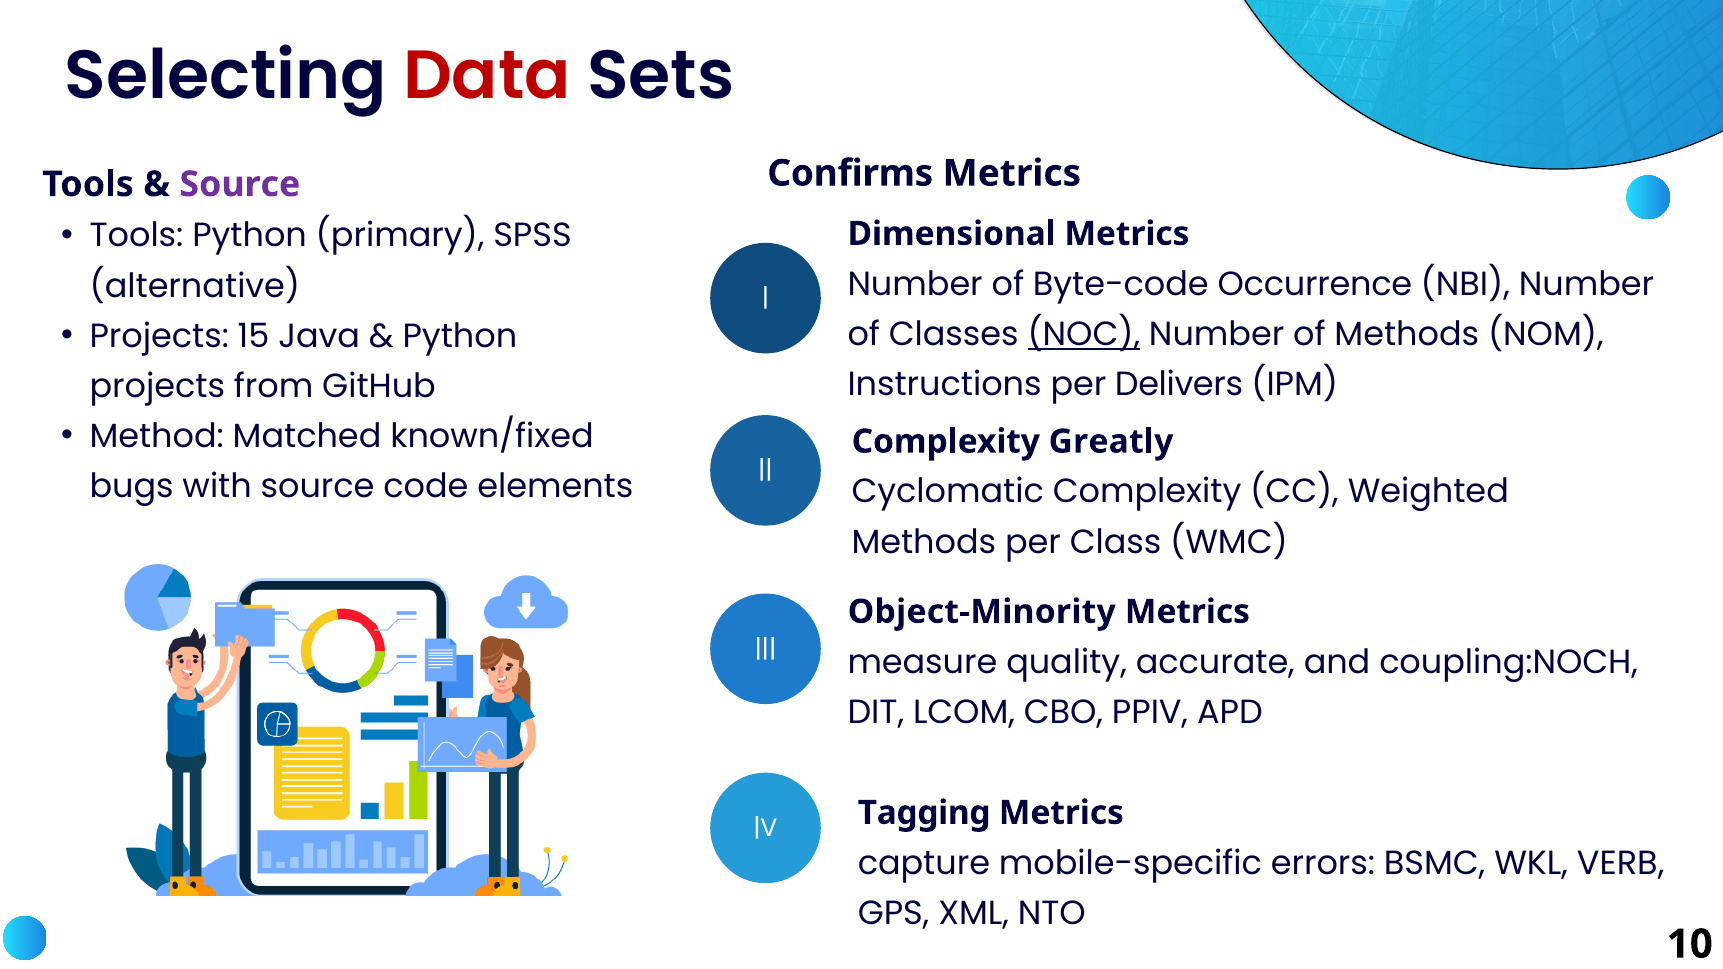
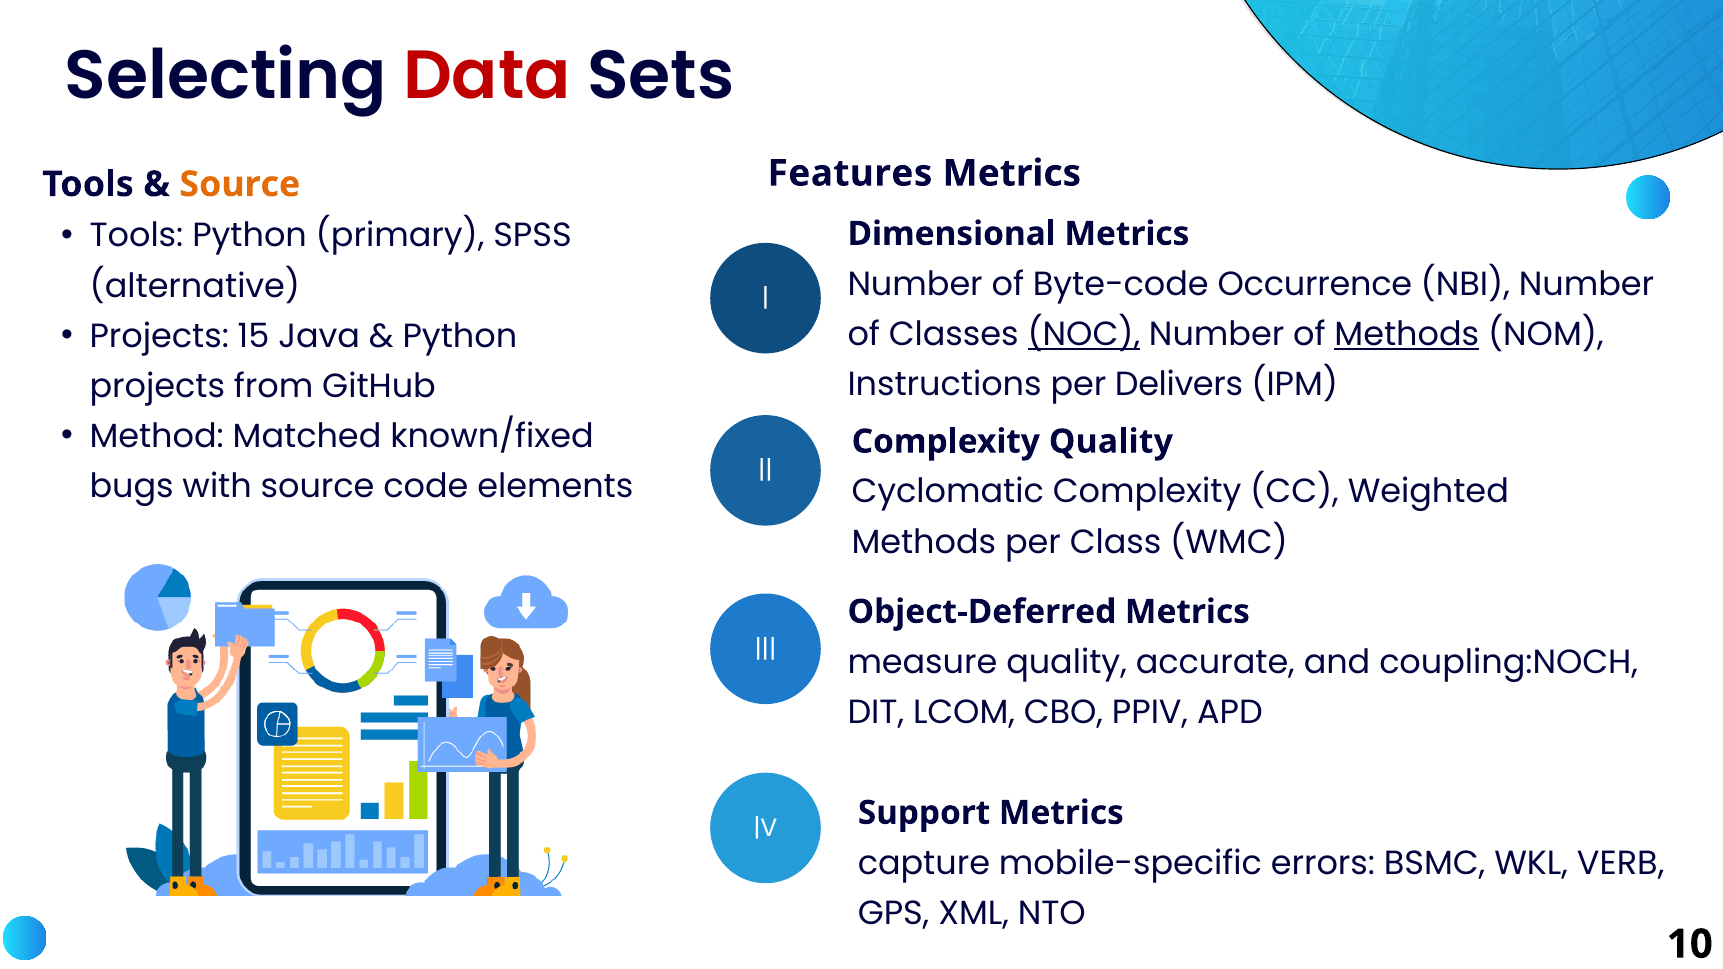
Confirms: Confirms -> Features (850, 173)
Source colour: purple -> orange (240, 184)
Methods underline: none -> present (1407, 334)
Complexity Greatly: Greatly -> Quality (1111, 442)
Object-Minority: Object-Minority -> Object-Deferred (982, 612)
Tagging: Tagging -> Support (924, 813)
